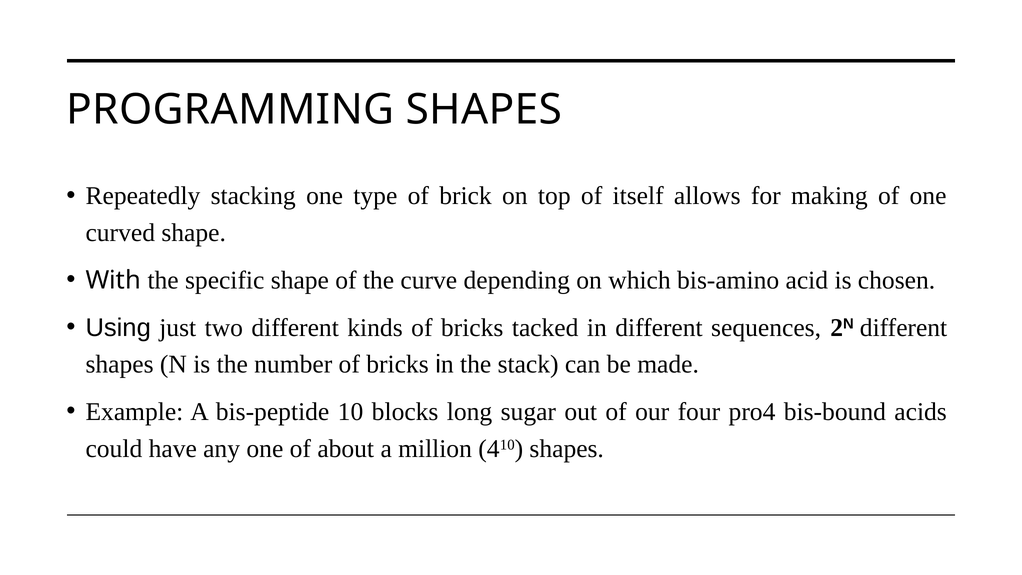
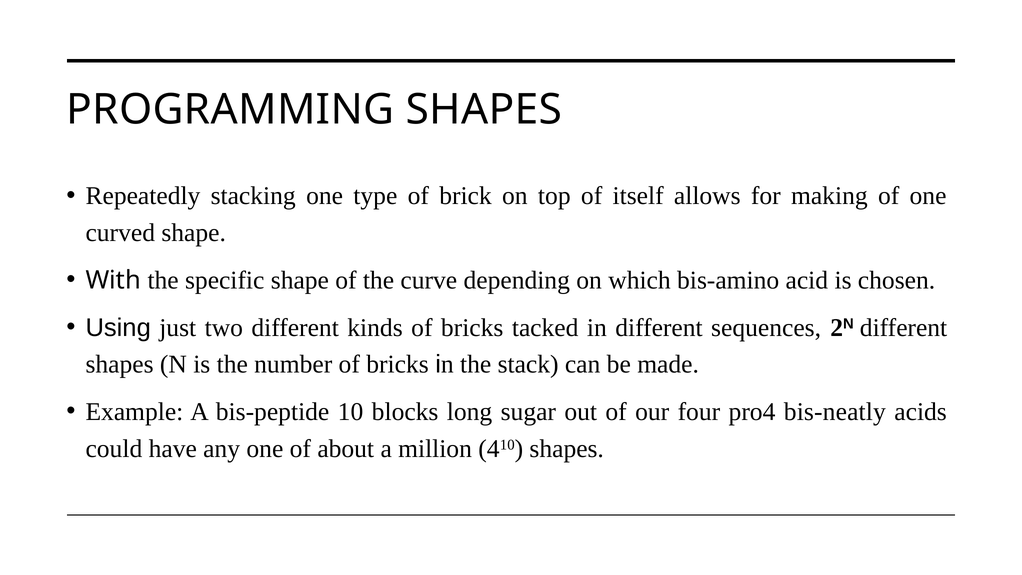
bis-bound: bis-bound -> bis-neatly (835, 412)
